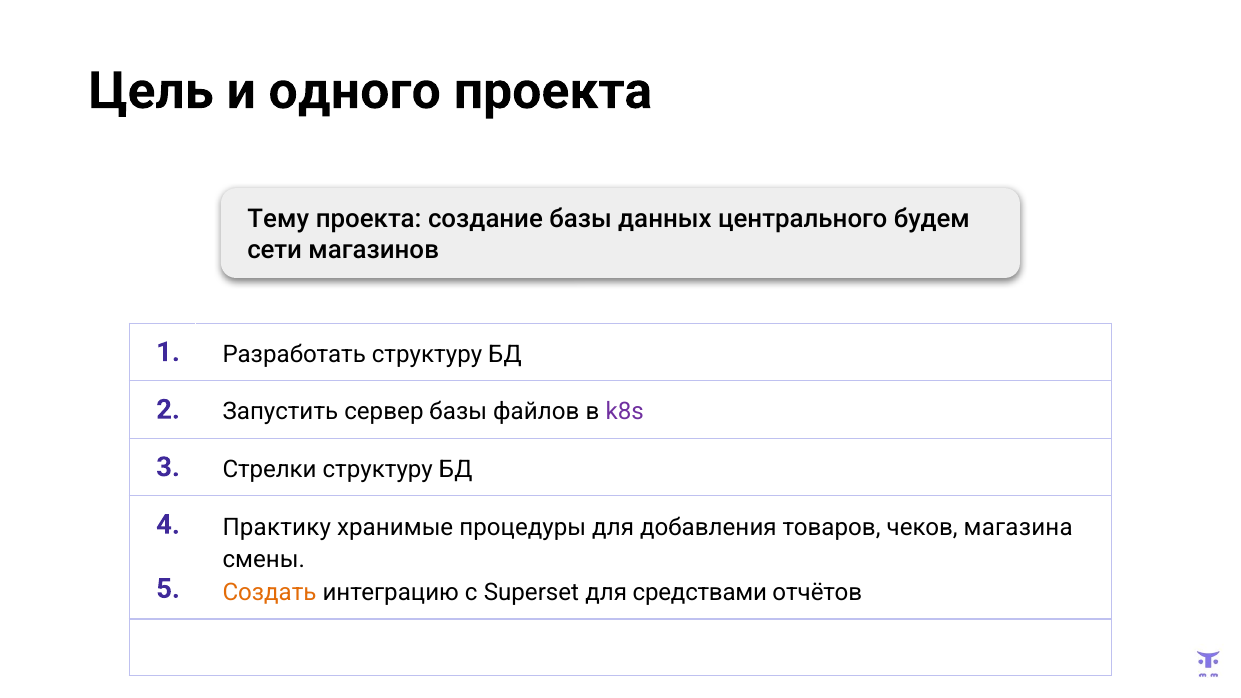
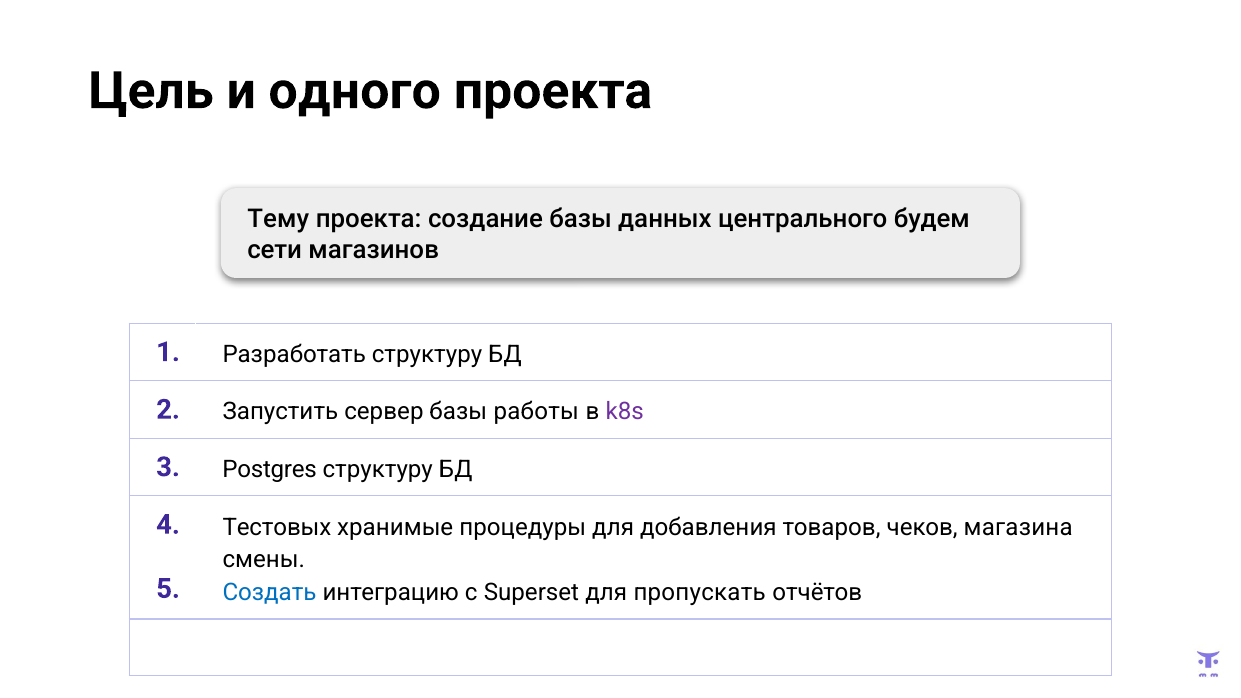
файлов: файлов -> работы (536, 412)
Стрелки: Стрелки -> Postgres (270, 470)
Практику: Практику -> Тестовых (277, 527)
Создать colour: orange -> blue (270, 593)
средствами: средствами -> пропускать (700, 593)
